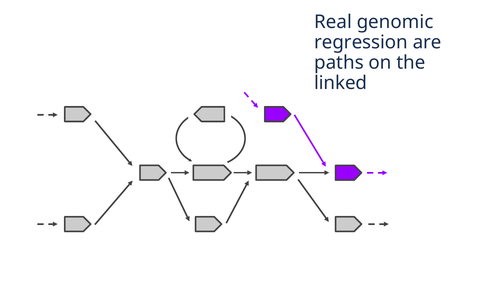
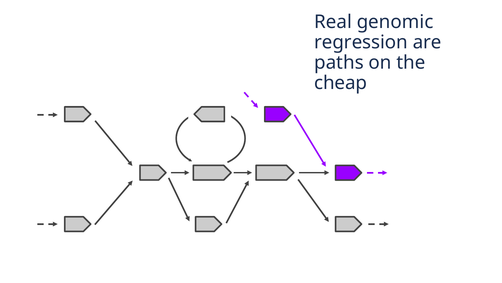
linked: linked -> cheap (341, 83)
